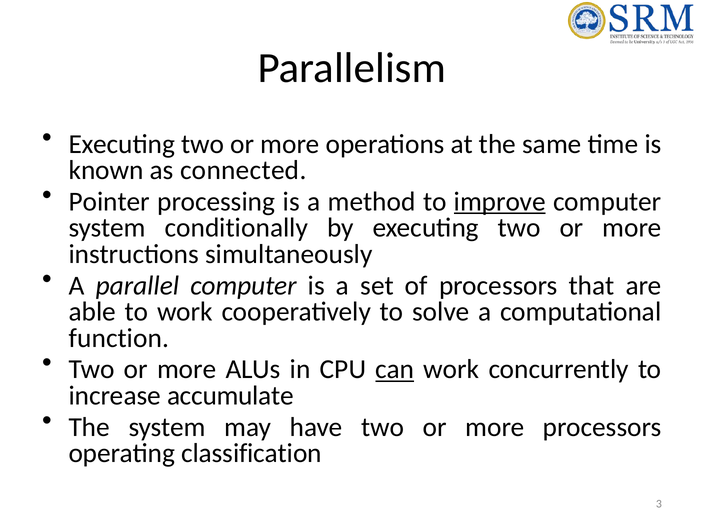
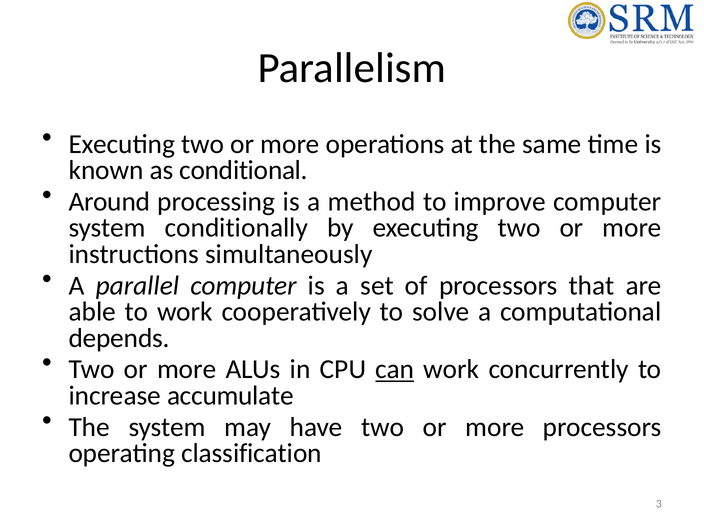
connected: connected -> conditional (244, 170)
Pointer: Pointer -> Around (109, 202)
improve underline: present -> none (500, 202)
function: function -> depends (119, 338)
